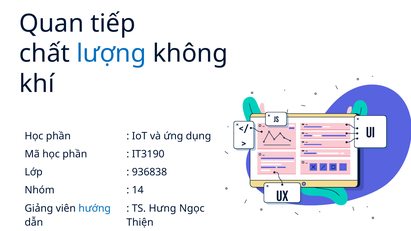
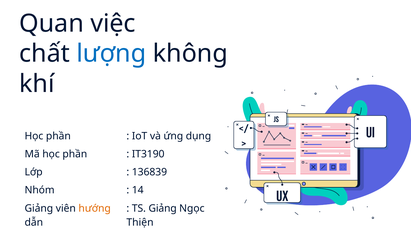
tiếp: tiếp -> việc (113, 24)
936838: 936838 -> 136839 (149, 172)
hướng colour: blue -> orange (95, 209)
TS Hưng: Hưng -> Giảng (163, 209)
